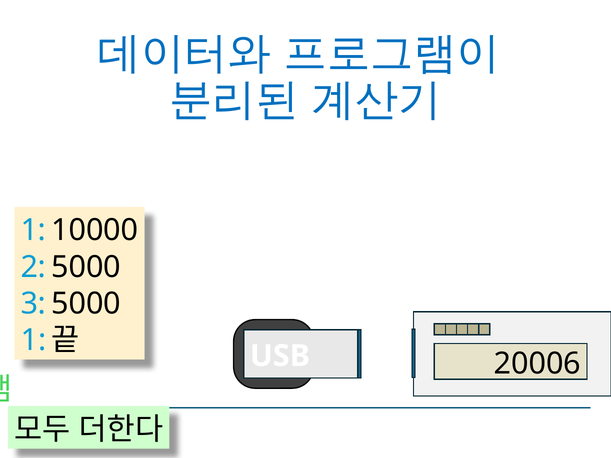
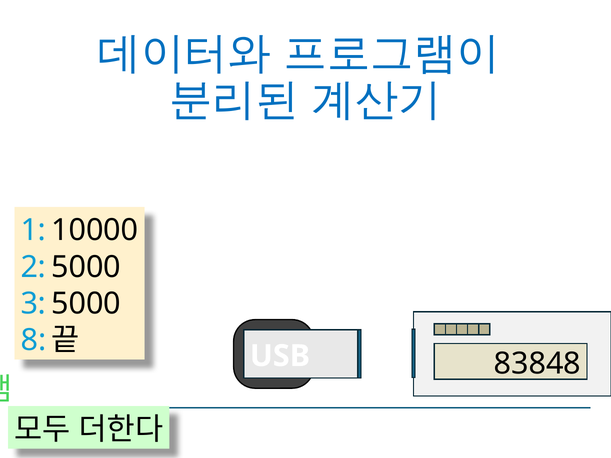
1: 1 -> 8 (33, 340)
20006: 20006 -> 83848 (537, 364)
